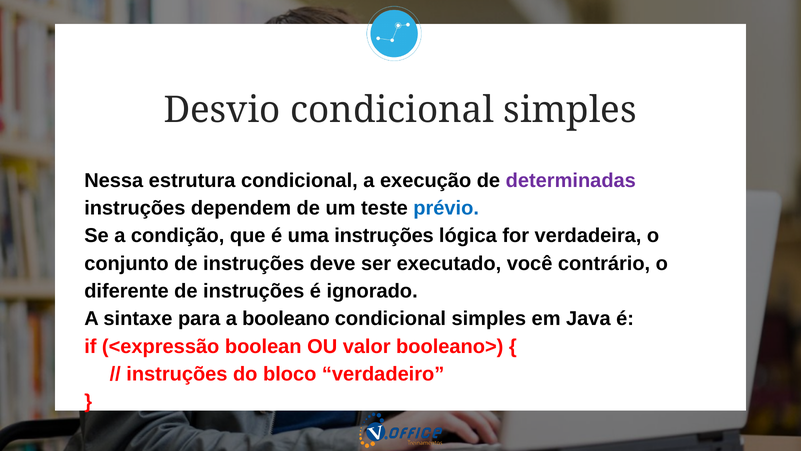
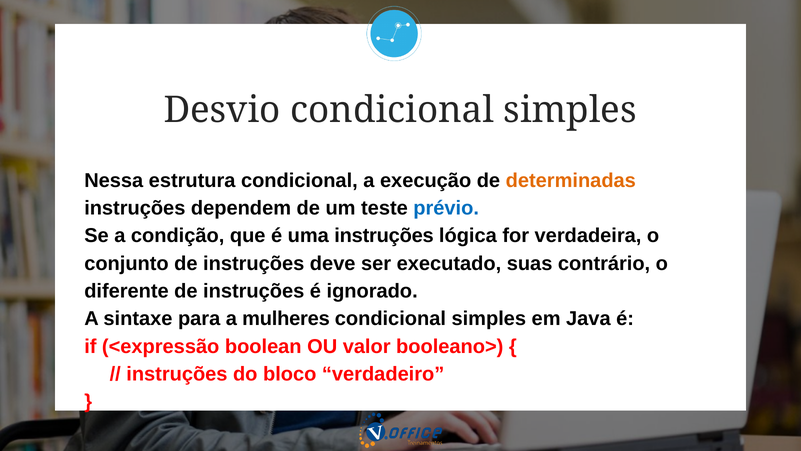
determinadas colour: purple -> orange (571, 180)
você: você -> suas (530, 263)
booleano: booleano -> mulheres (286, 318)
